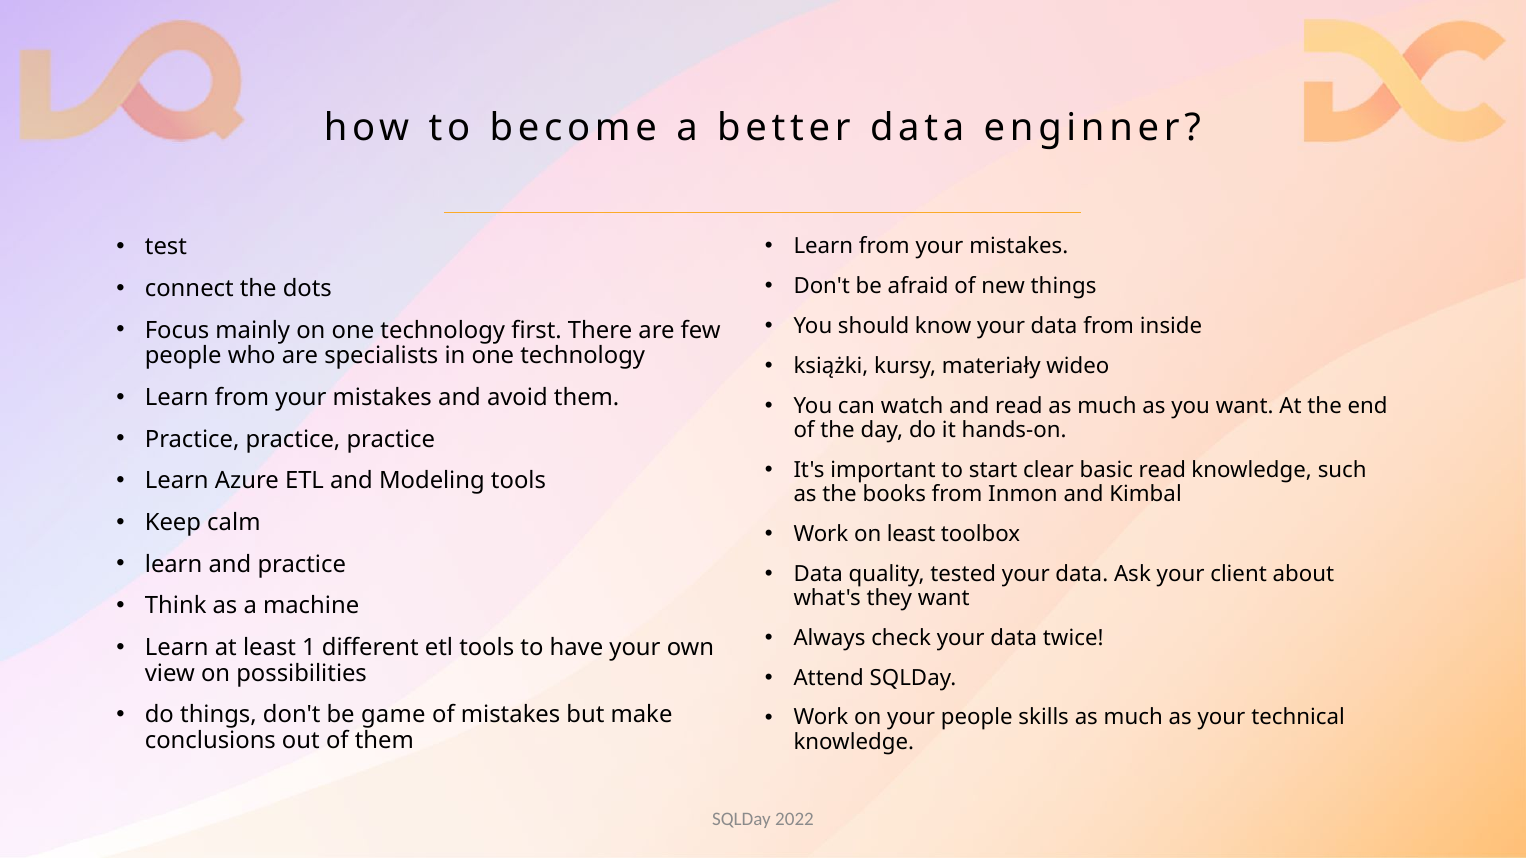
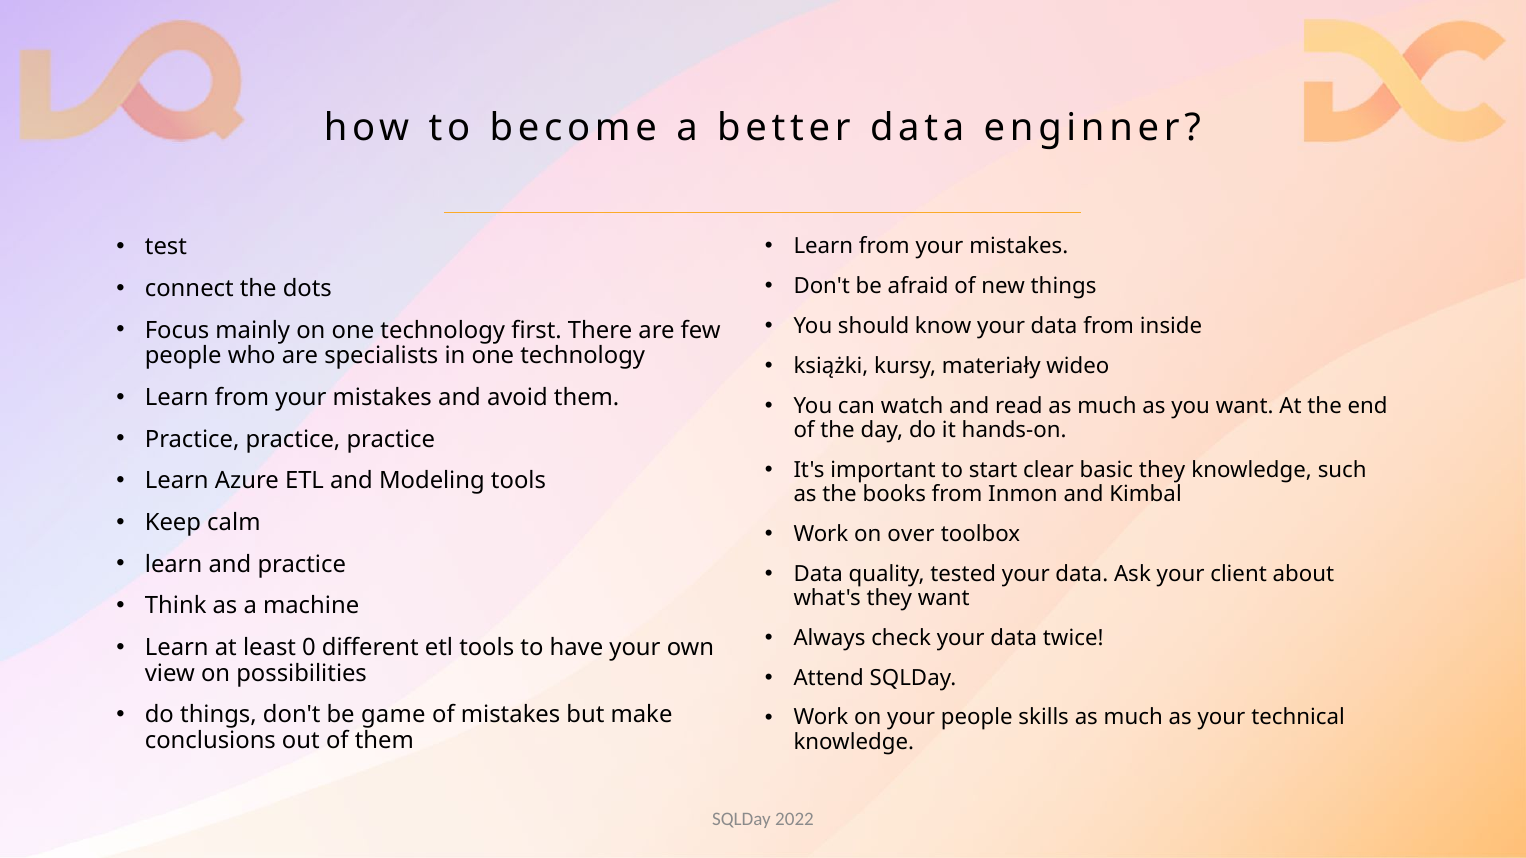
basic read: read -> they (1162, 470)
on least: least -> over (911, 534)
1: 1 -> 0 (309, 648)
